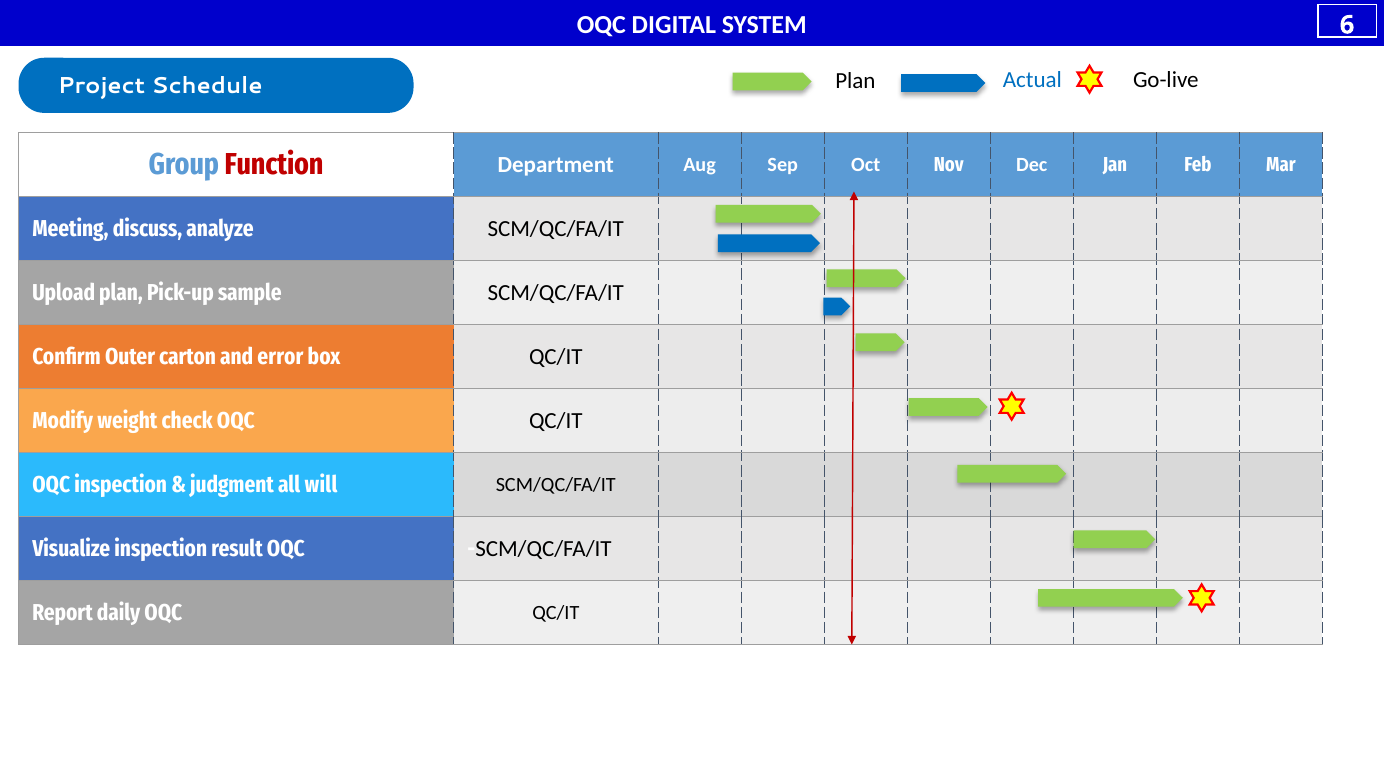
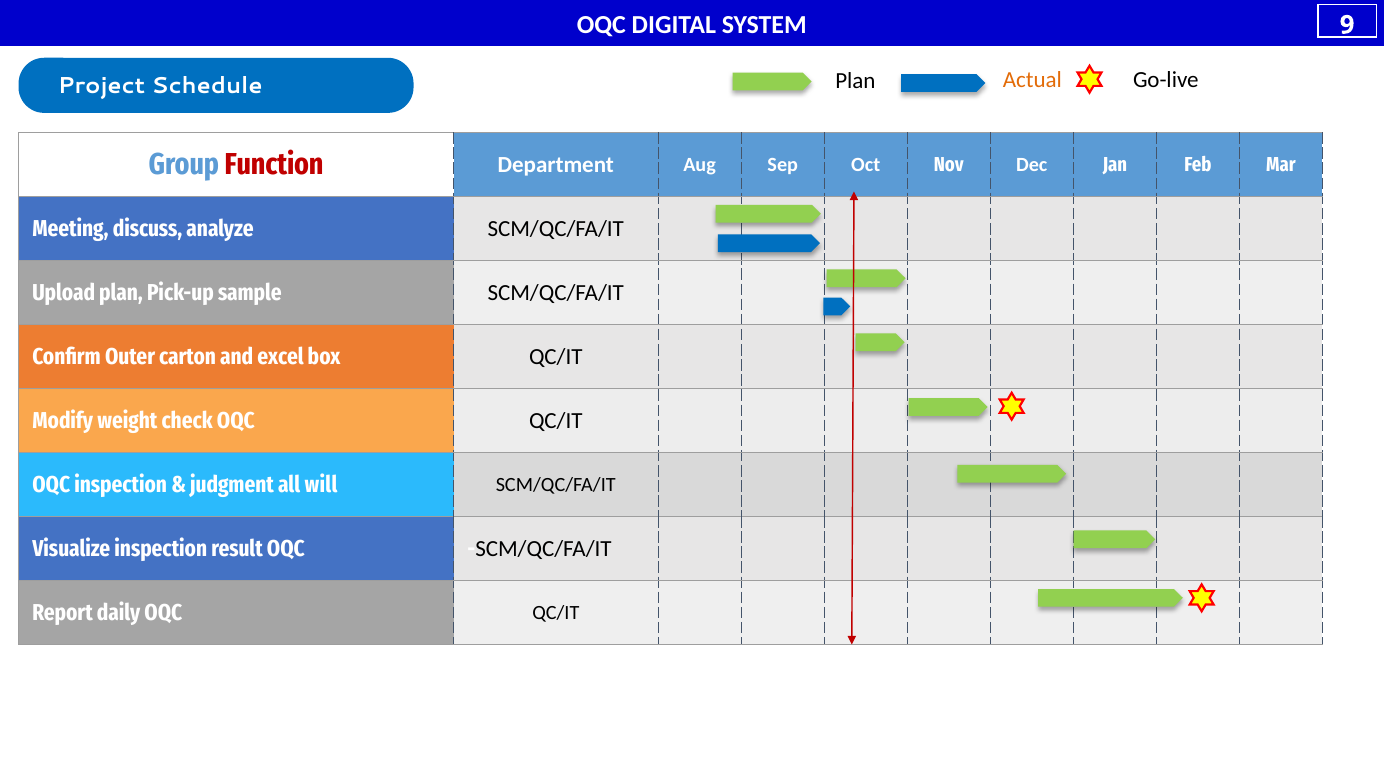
6: 6 -> 9 (1347, 25)
Actual colour: blue -> orange (1032, 80)
error: error -> excel (281, 357)
